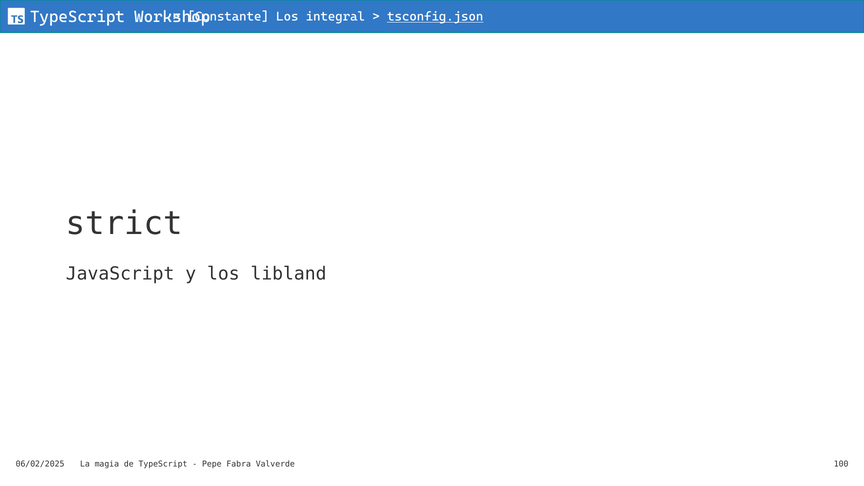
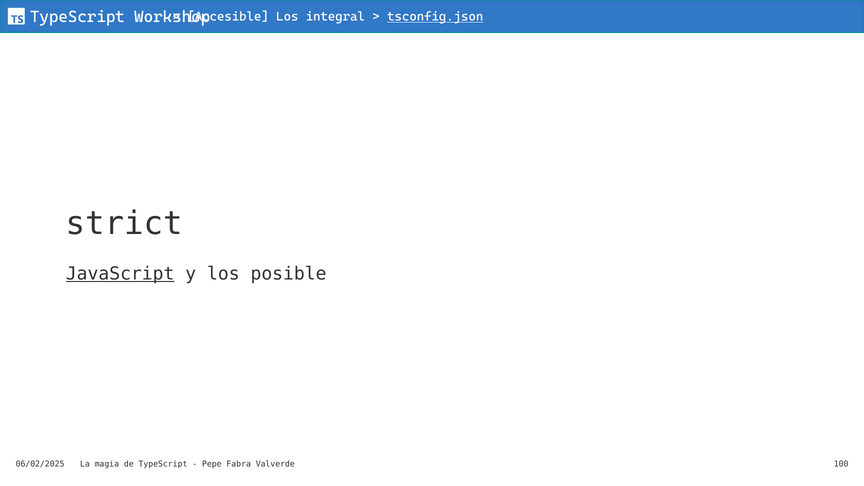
Constante: Constante -> Accesible (228, 17)
JavaScript underline: none -> present (120, 274)
libland: libland -> posible (289, 274)
